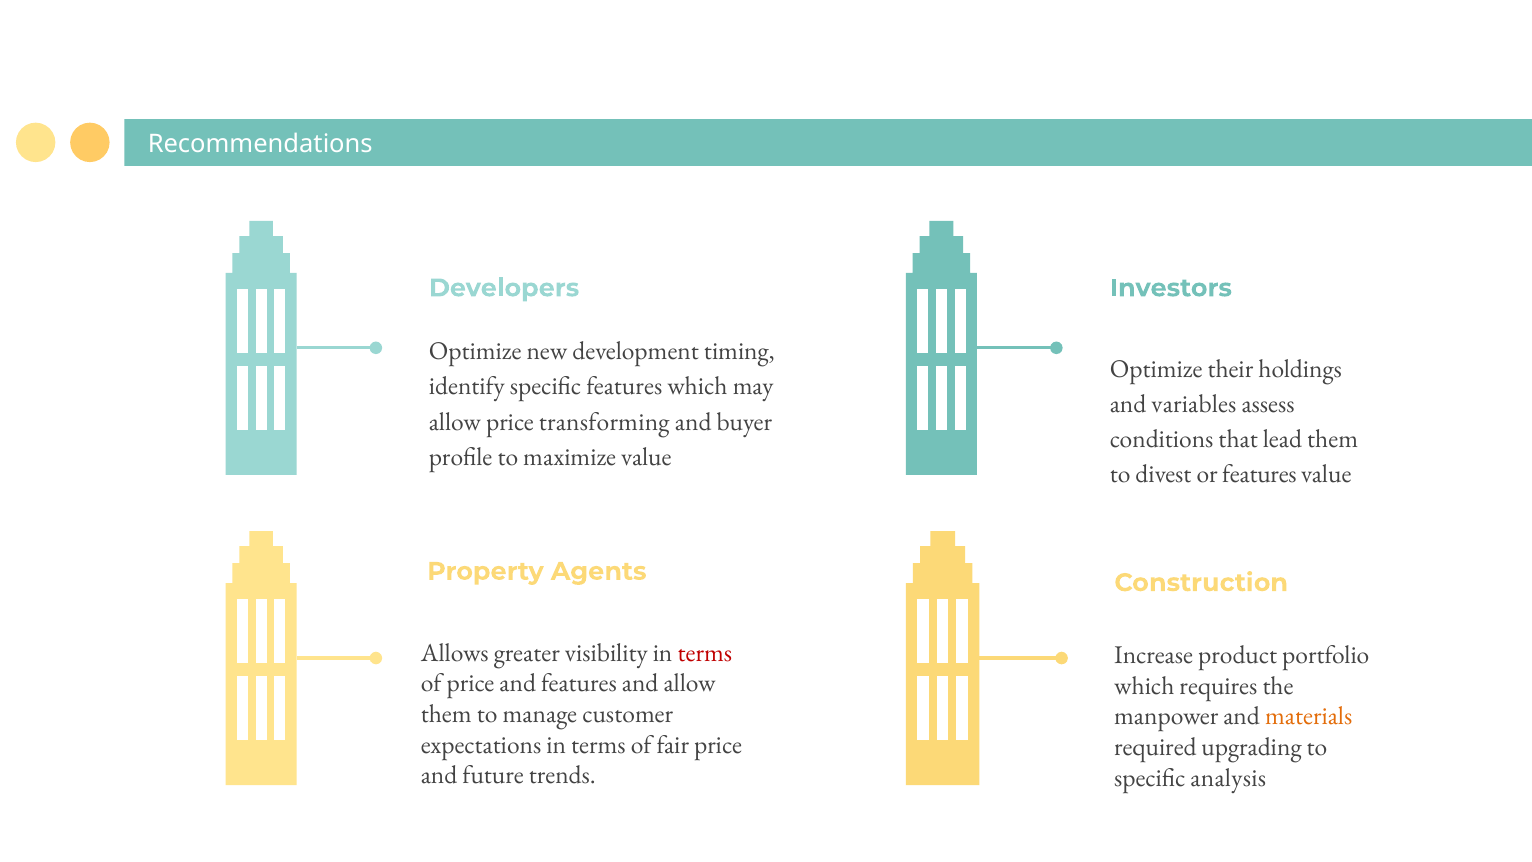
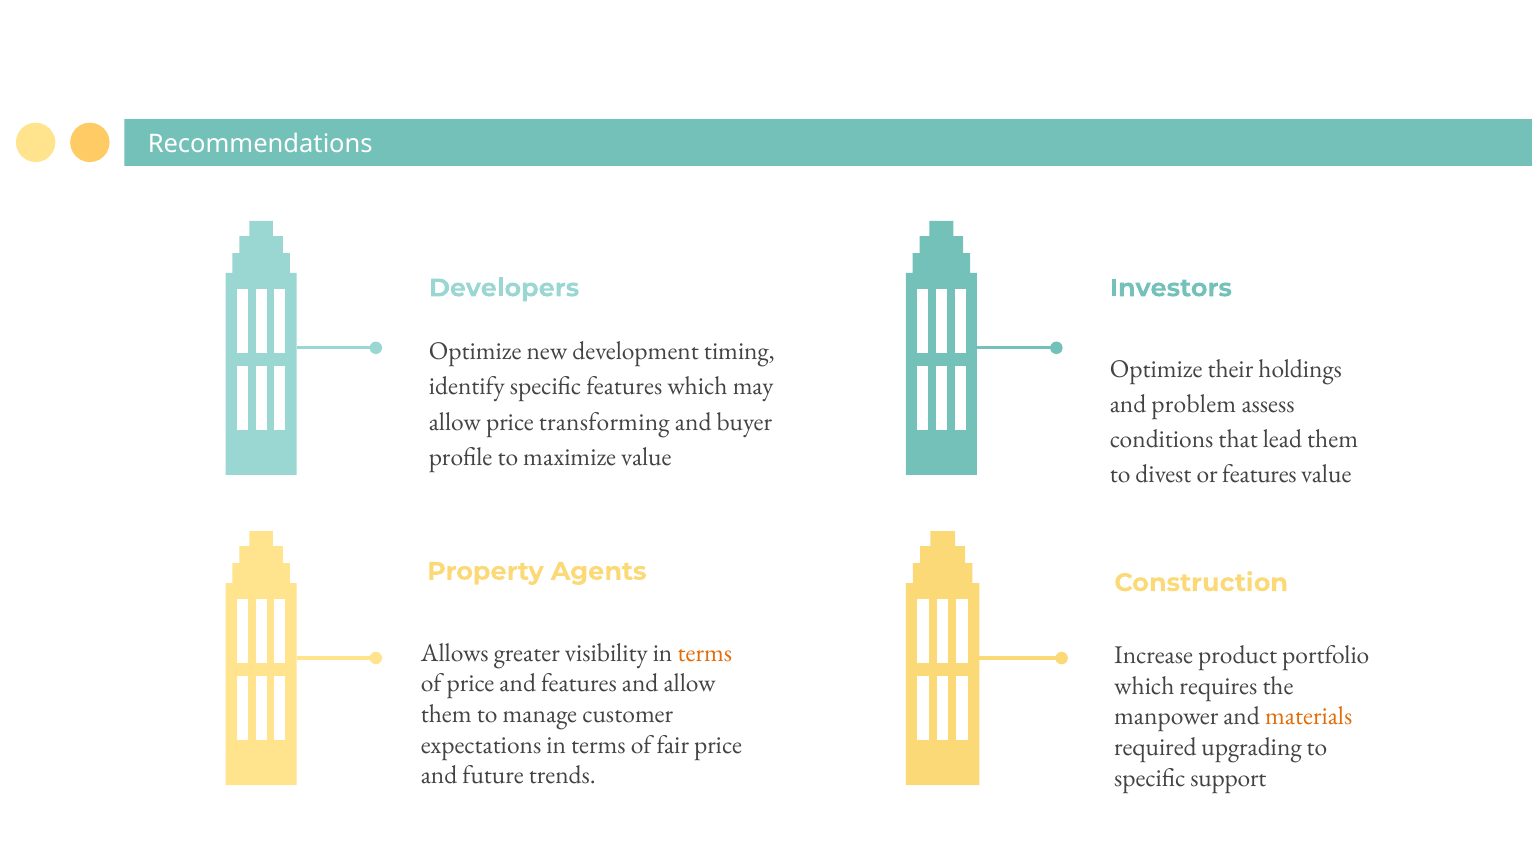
variables: variables -> problem (1194, 404)
terms colour: red -> orange (705, 653)
analysis: analysis -> support (1228, 778)
